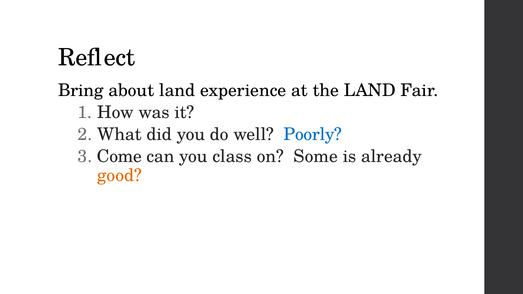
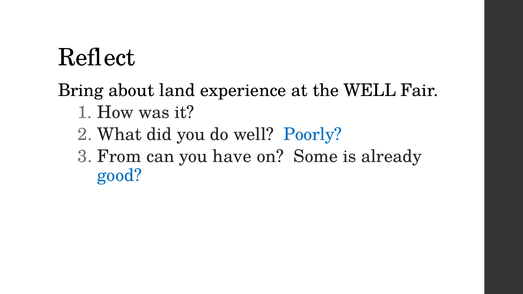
the LAND: LAND -> WELL (370, 91)
Come: Come -> From (119, 157)
class: class -> have (232, 157)
good colour: orange -> blue (120, 175)
